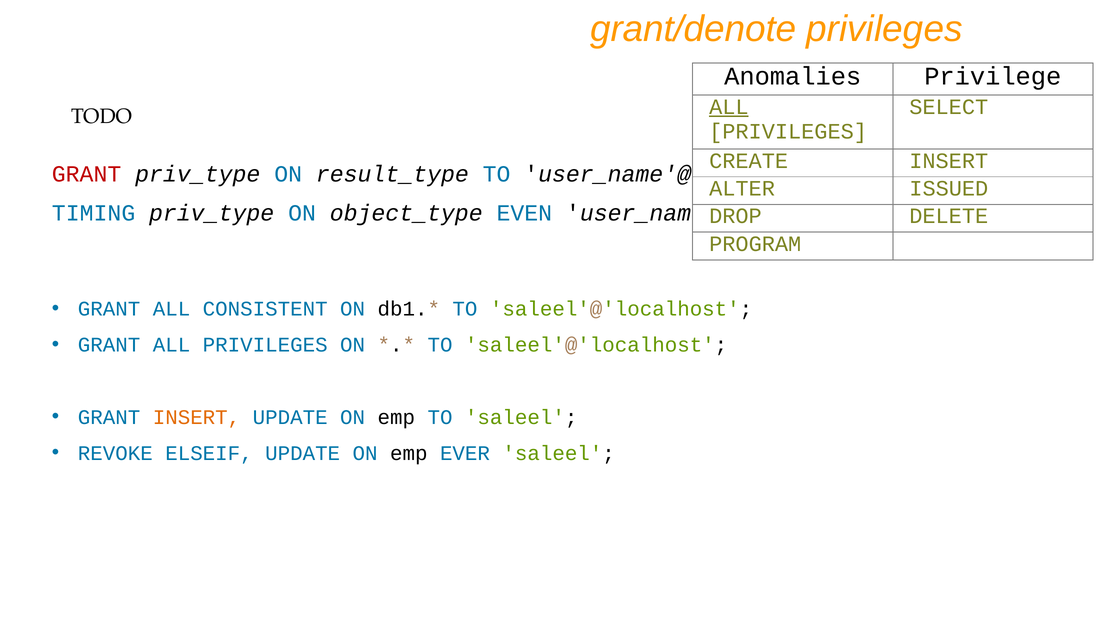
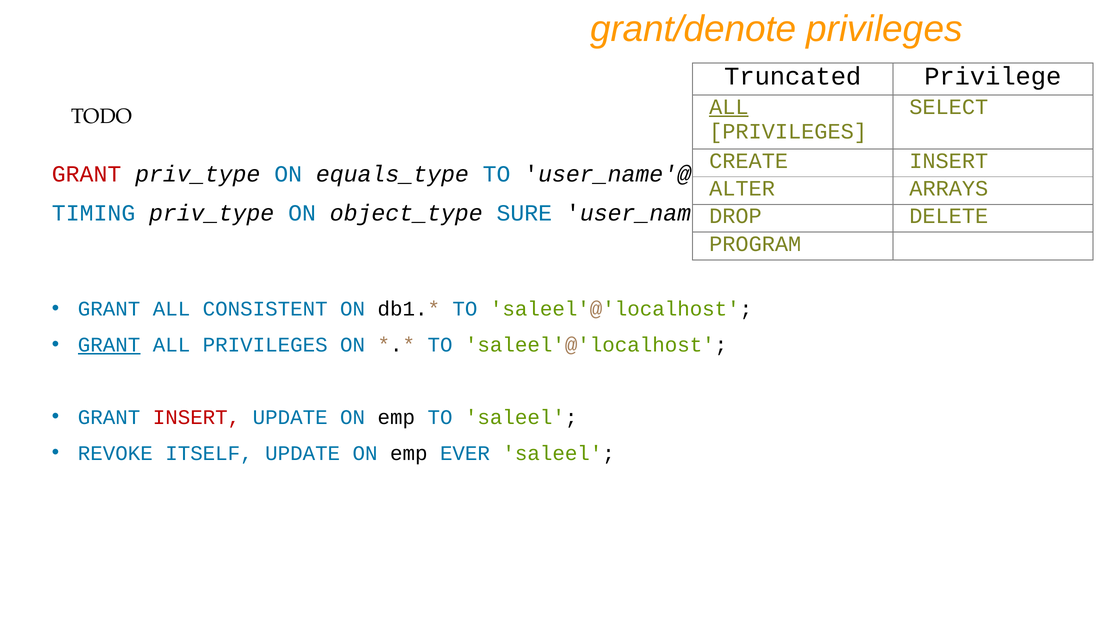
Anomalies: Anomalies -> Truncated (793, 77)
result_type: result_type -> equals_type (392, 174)
ISSUED: ISSUED -> ARRAYS (949, 189)
EVEN: EVEN -> SURE (524, 213)
GRANT underline: none -> present (109, 345)
INSERT colour: orange -> red (197, 417)
ELSEIF: ELSEIF -> ITSELF (209, 453)
